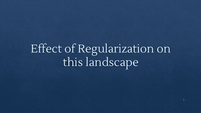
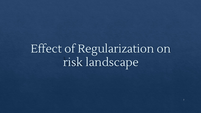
this: this -> risk (73, 62)
